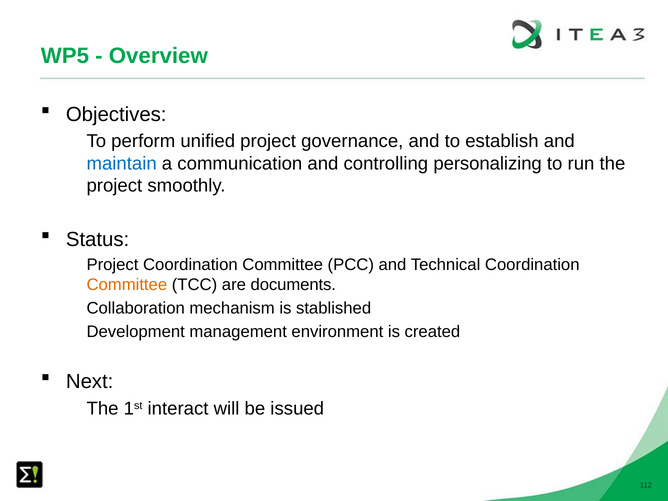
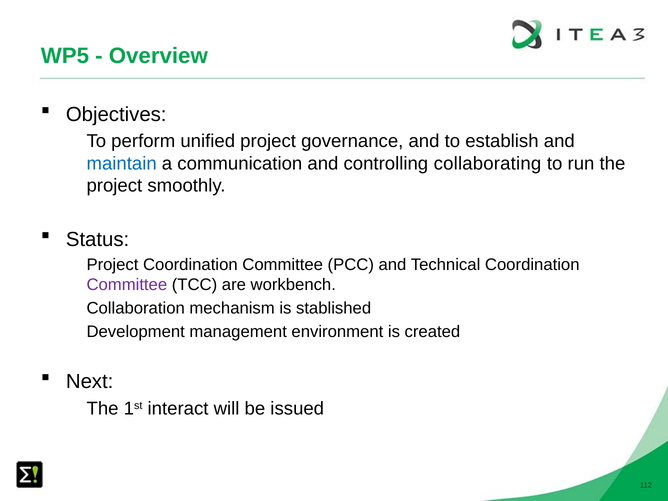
personalizing: personalizing -> collaborating (487, 164)
Committee colour: orange -> purple (127, 285)
documents: documents -> workbench (293, 285)
